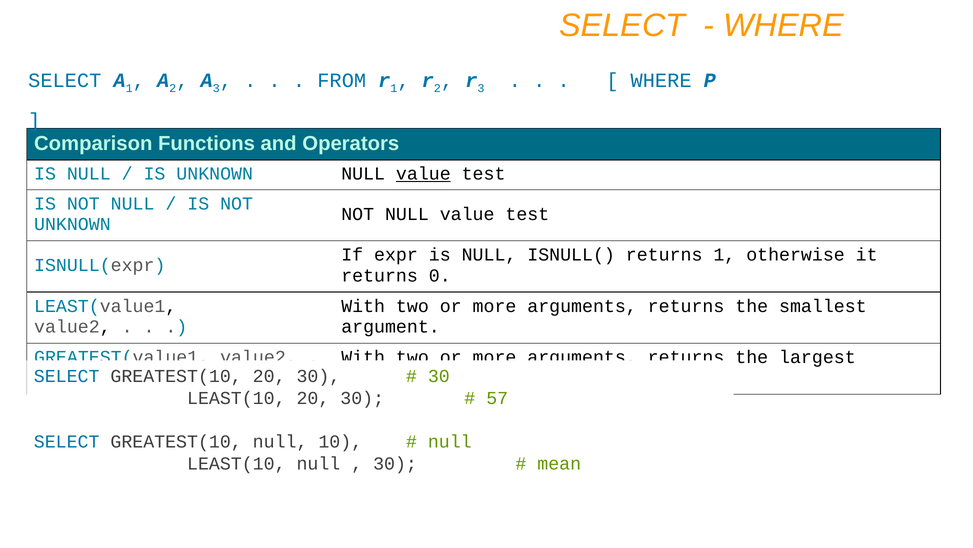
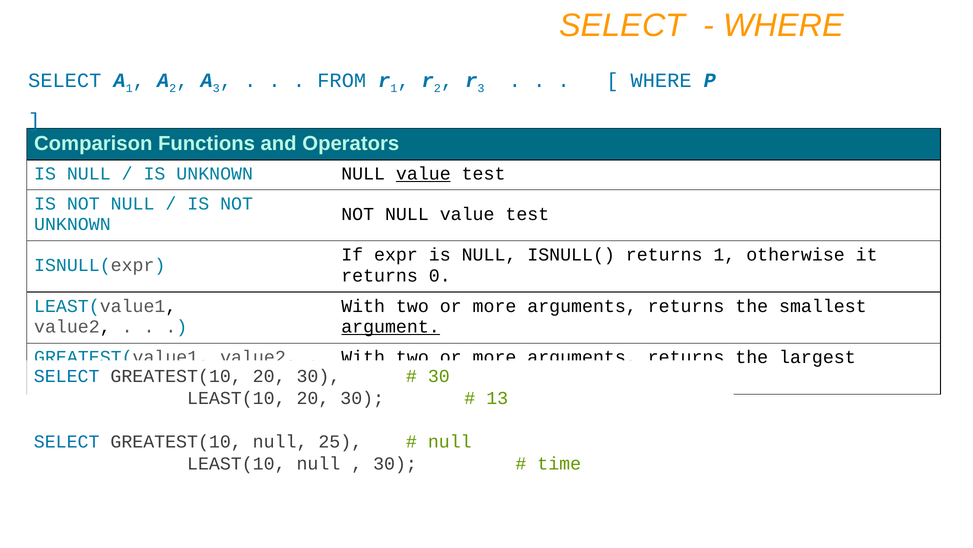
argument underline: none -> present (391, 326)
57: 57 -> 13 (497, 398)
10: 10 -> 25 (340, 441)
mean: mean -> time (559, 463)
